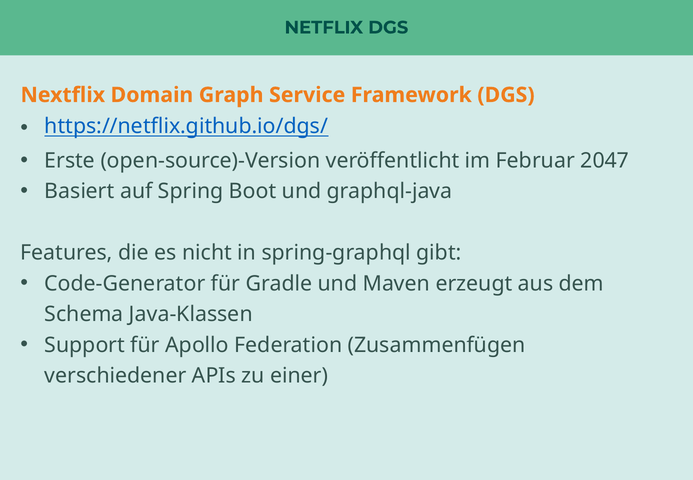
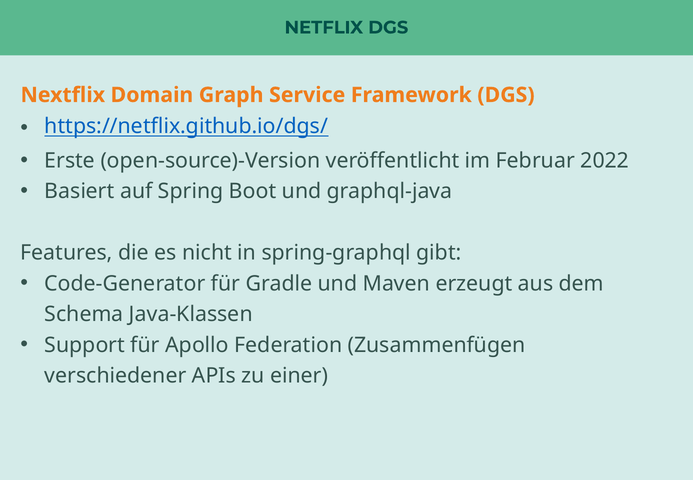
2047: 2047 -> 2022 (605, 161)
